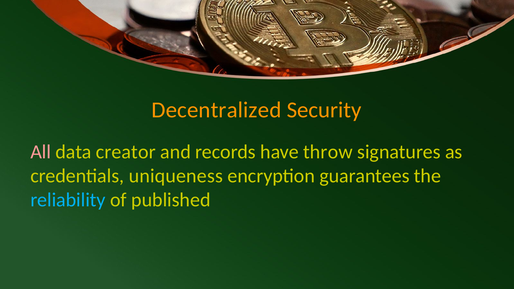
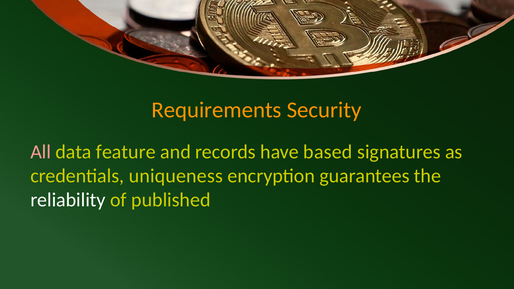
Decentralized: Decentralized -> Requirements (217, 110)
creator: creator -> feature (126, 152)
throw: throw -> based (328, 152)
reliability colour: light blue -> white (68, 200)
